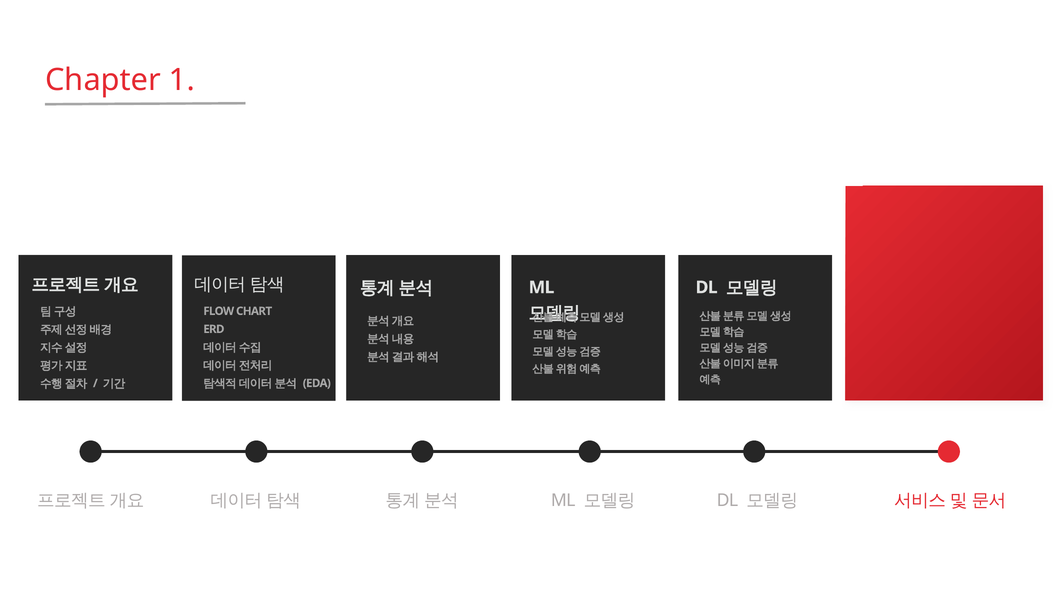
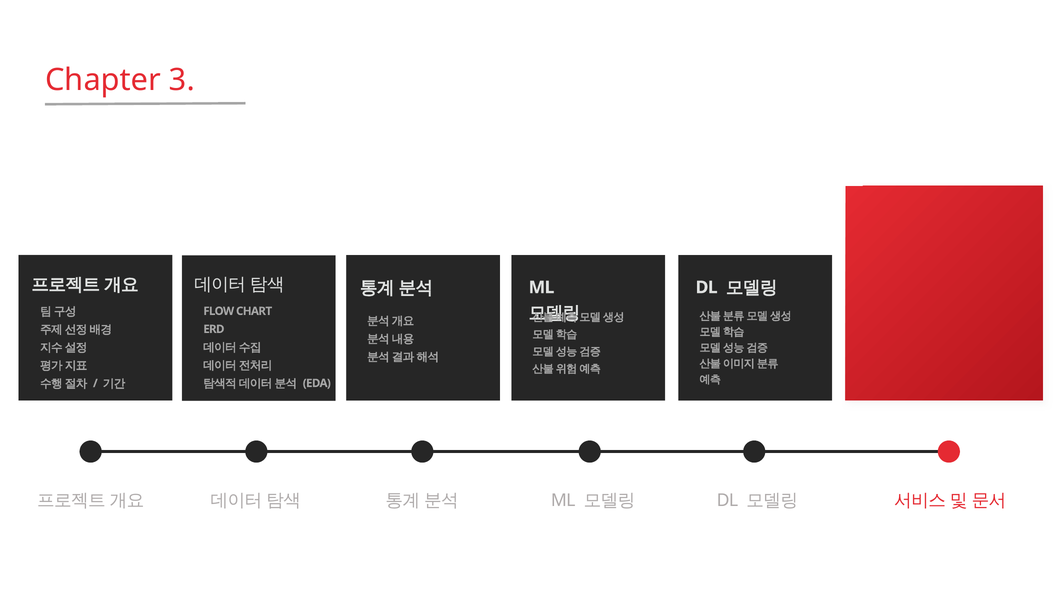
1: 1 -> 3 (182, 80)
